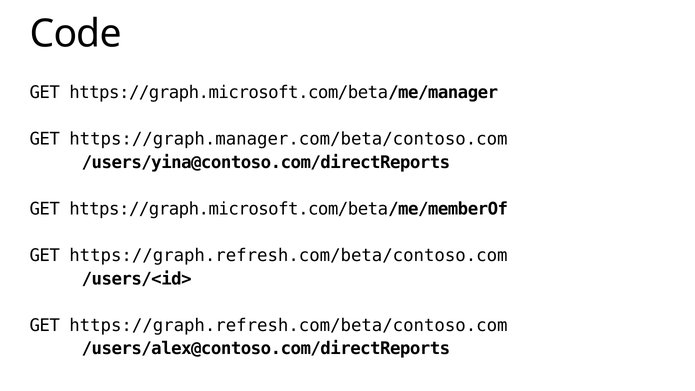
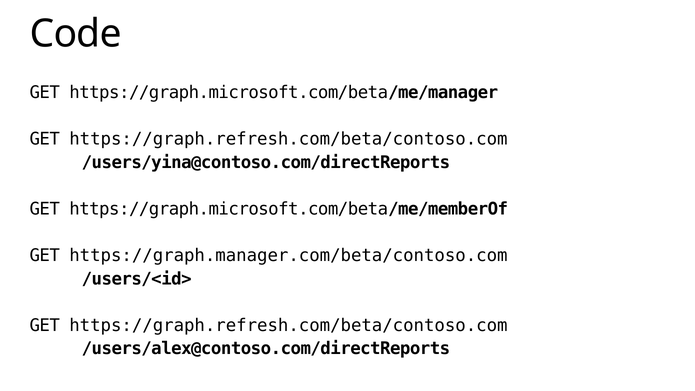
https://graph.manager.com/beta/contoso.com: https://graph.manager.com/beta/contoso.com -> https://graph.refresh.com/beta/contoso.com (288, 139)
https://graph.refresh.com/beta/contoso.com: https://graph.refresh.com/beta/contoso.com -> https://graph.manager.com/beta/contoso.com (288, 256)
